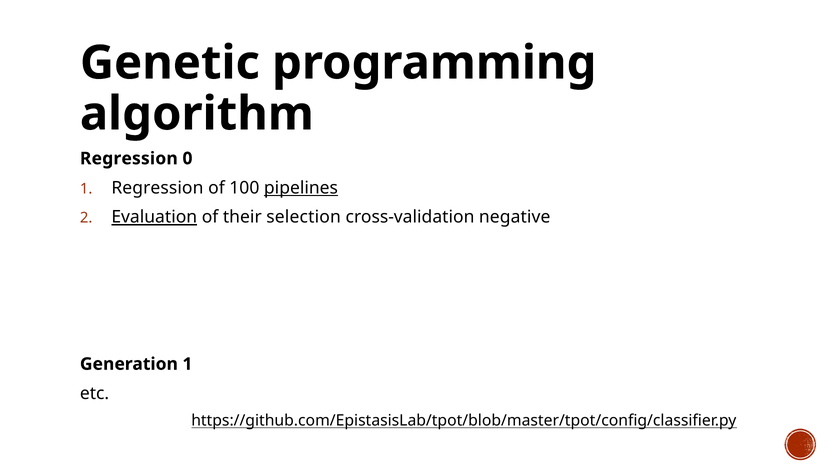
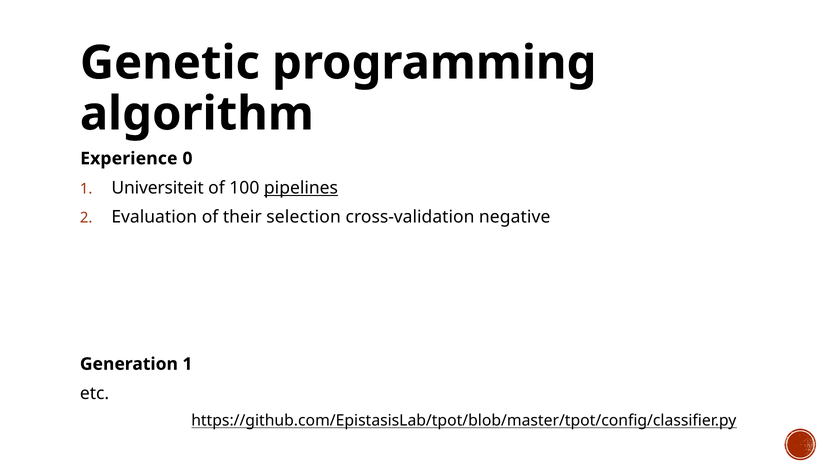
Regression: Regression -> Experience (129, 158)
1 Regression: Regression -> Universiteit (158, 188)
Evaluation underline: present -> none (154, 217)
